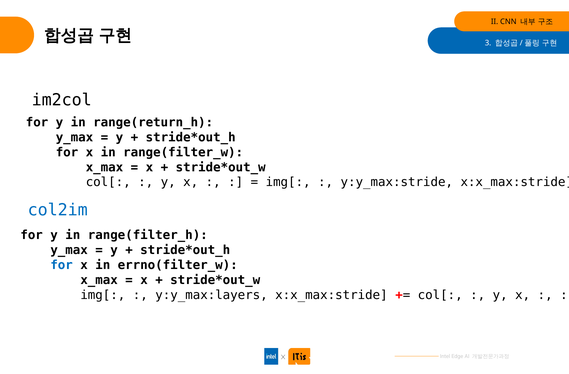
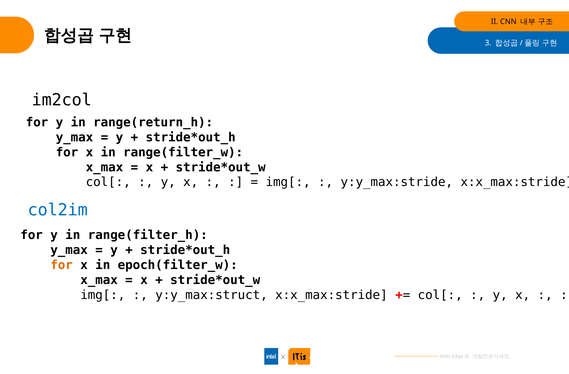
for colour: blue -> orange (62, 265)
errno(filter_w: errno(filter_w -> epoch(filter_w (178, 265)
y:y_max:layers: y:y_max:layers -> y:y_max:struct (212, 295)
